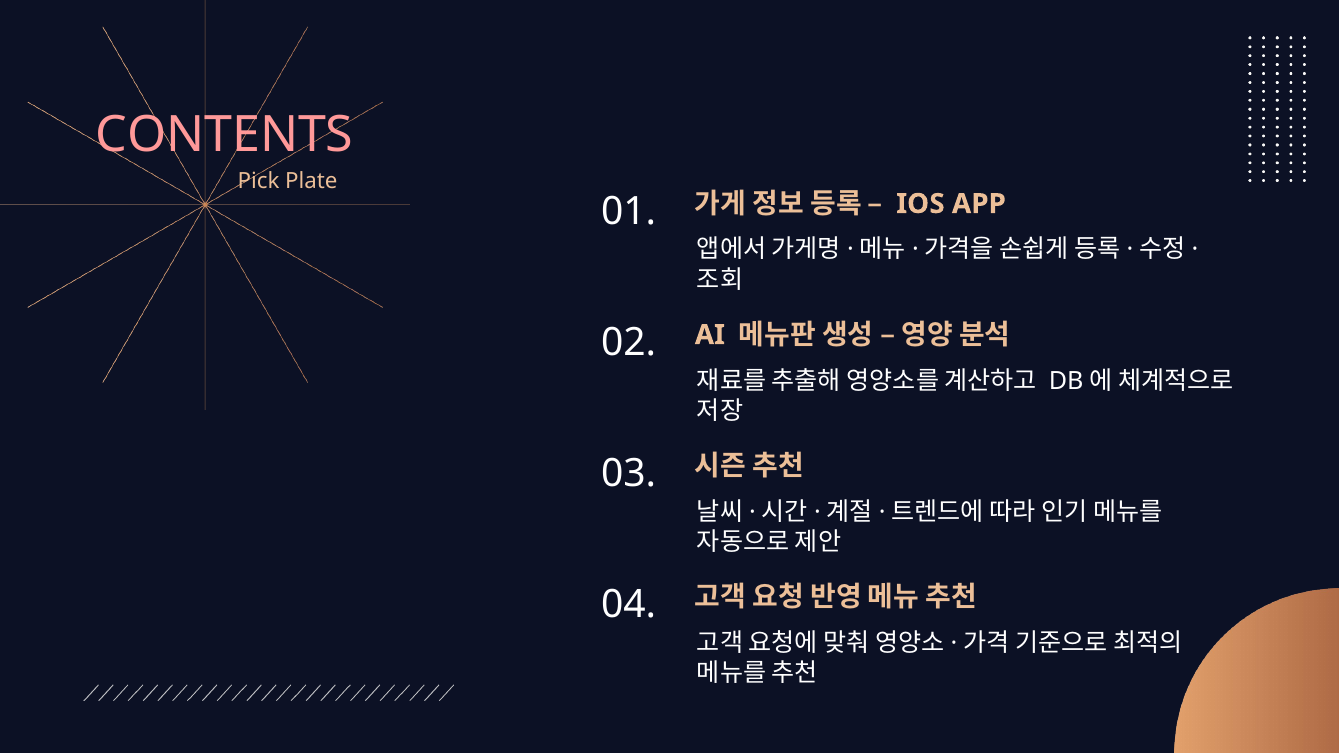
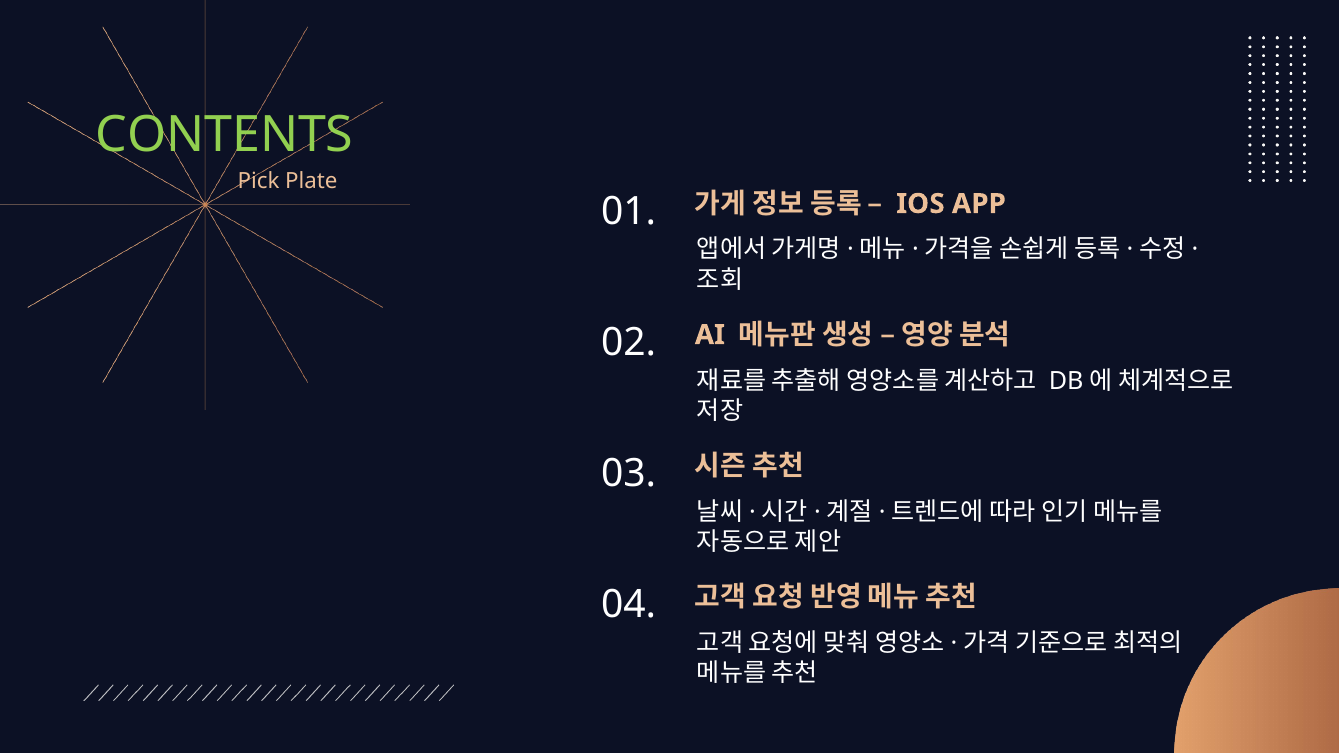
CONTENTS colour: pink -> light green (225, 135)
